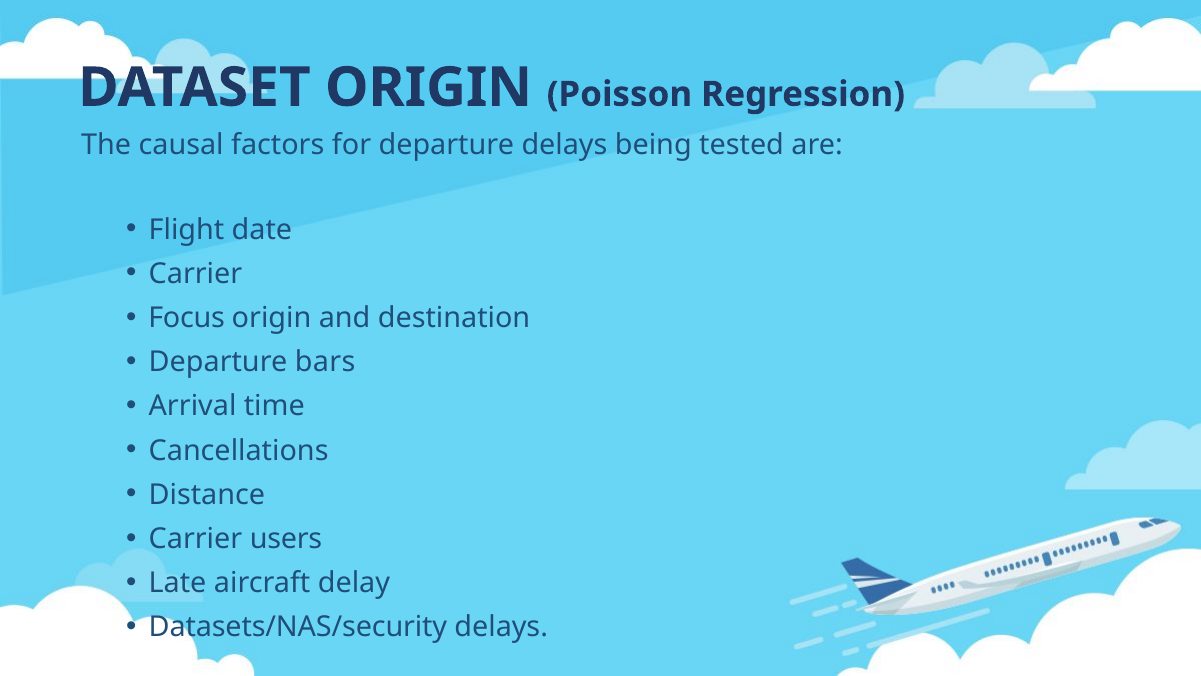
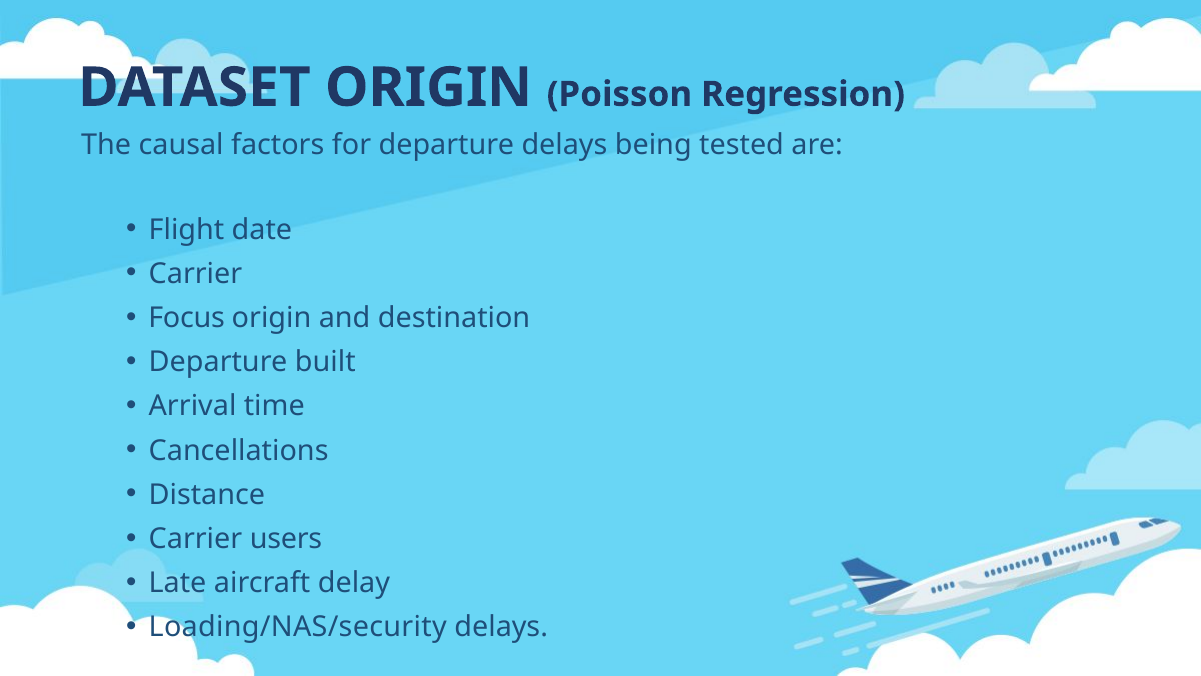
bars: bars -> built (325, 362)
Datasets/NAS/security: Datasets/NAS/security -> Loading/NAS/security (298, 627)
